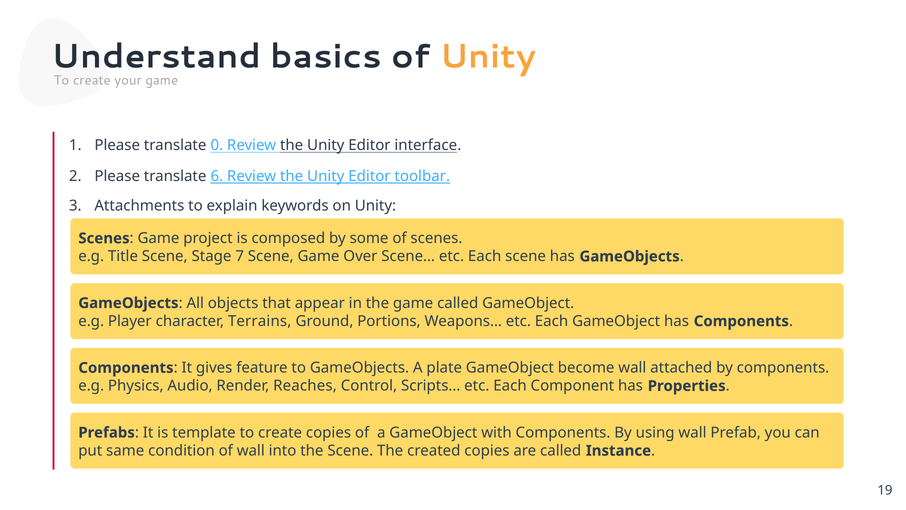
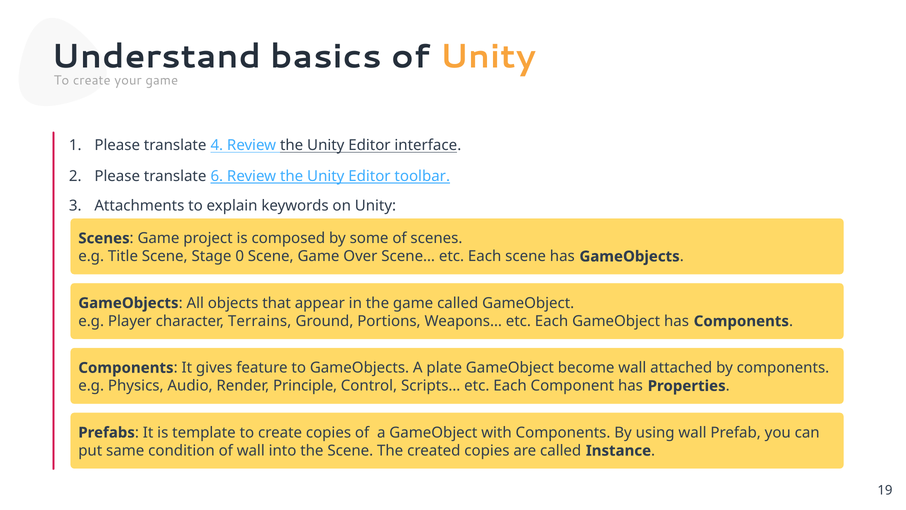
0: 0 -> 4 (217, 145)
7: 7 -> 0 (240, 256)
Reaches: Reaches -> Principle (305, 386)
